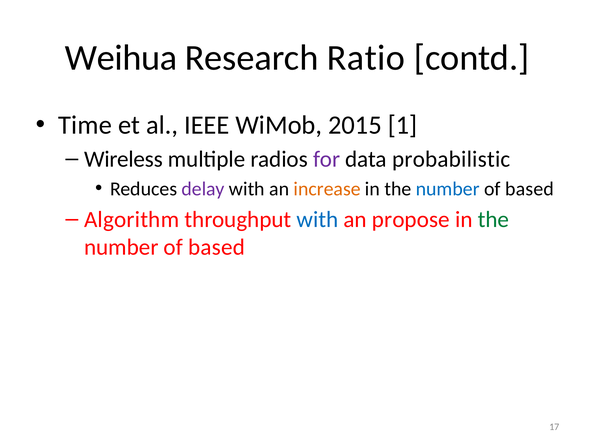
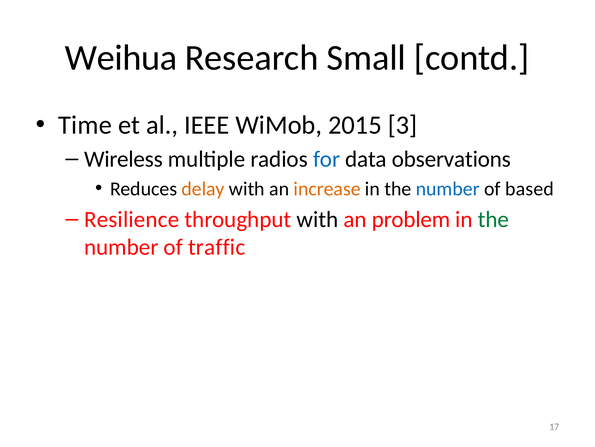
Ratio: Ratio -> Small (366, 58)
1: 1 -> 3 (402, 125)
for colour: purple -> blue (327, 159)
probabilistic: probabilistic -> observations (451, 159)
delay colour: purple -> orange (203, 188)
Algorithm: Algorithm -> Resilience (132, 219)
with colour: blue -> black (317, 219)
propose: propose -> problem (411, 219)
based: based -> traffic (217, 247)
